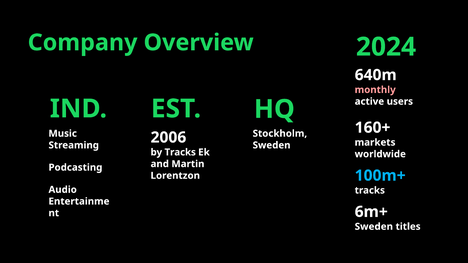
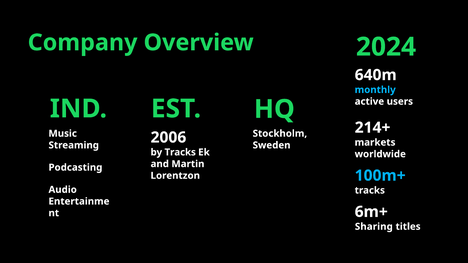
monthly colour: pink -> light blue (375, 90)
160+: 160+ -> 214+ (373, 128)
Sweden: Sweden -> Sharing (374, 227)
